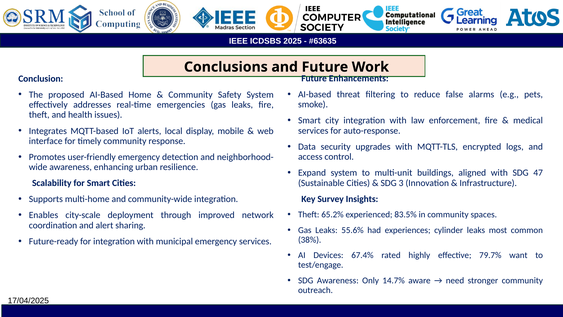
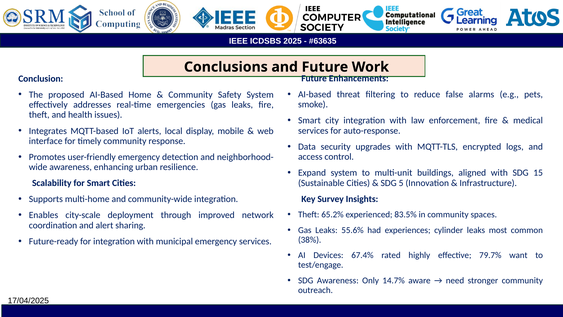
47: 47 -> 15 (538, 173)
3: 3 -> 5 (401, 183)
